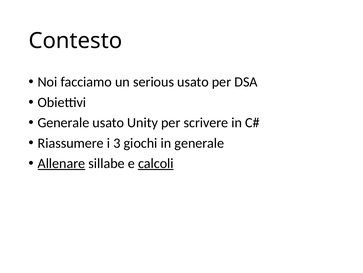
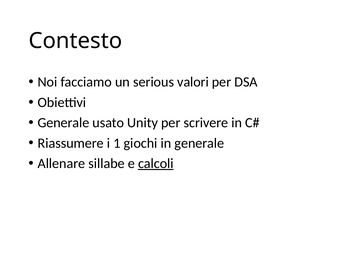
serious usato: usato -> valori (193, 82)
3: 3 -> 1 (117, 143)
Allenare underline: present -> none (61, 163)
